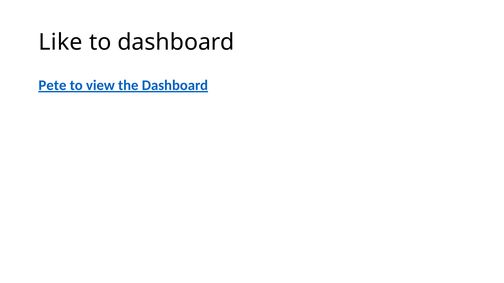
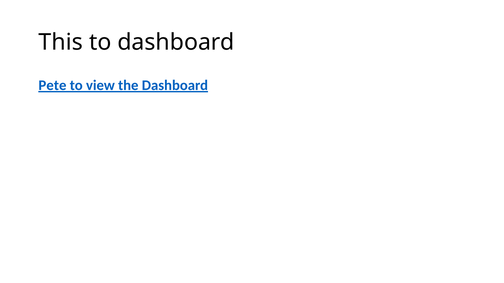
Like: Like -> This (61, 42)
